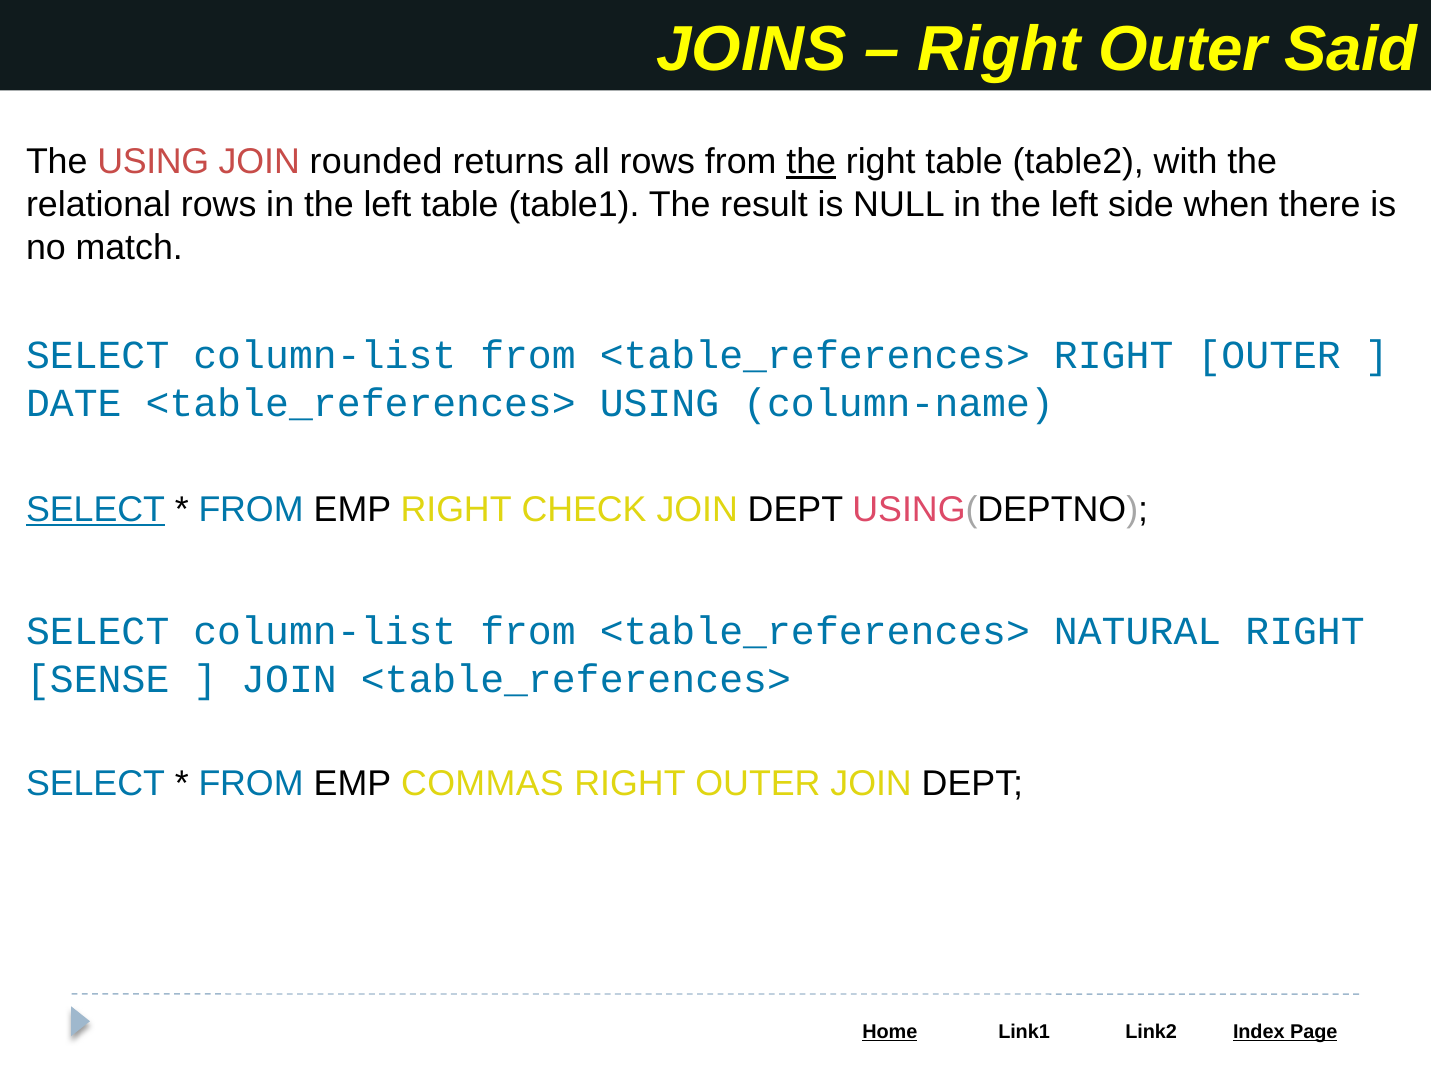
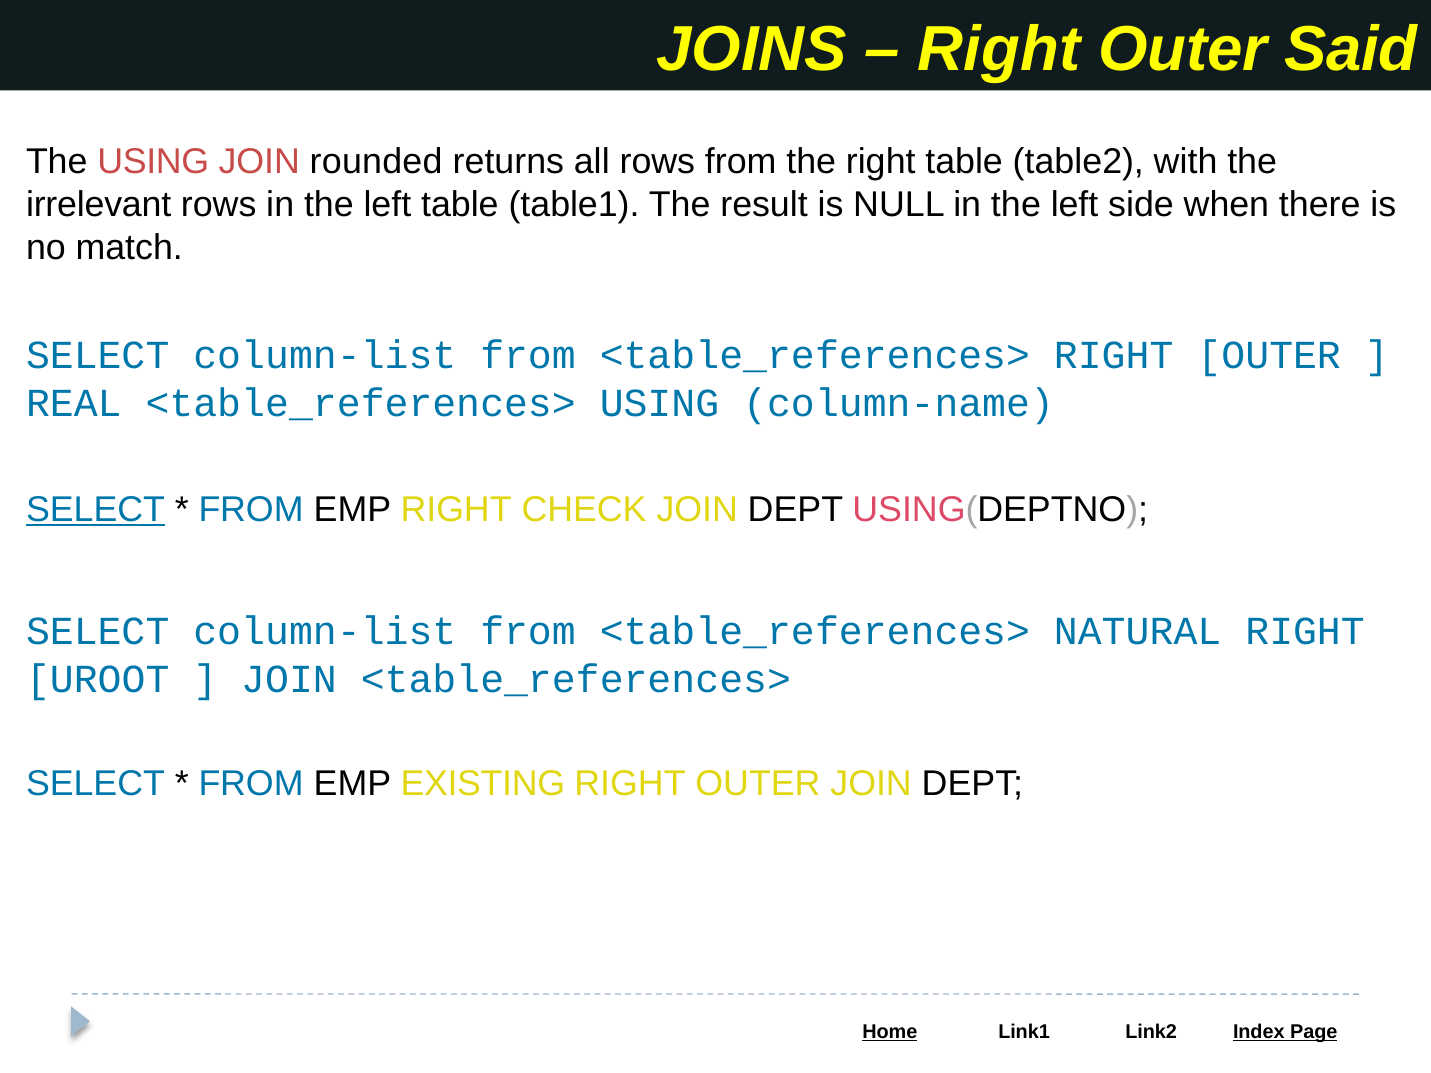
the underline: present -> none (811, 162)
relational: relational -> irrelevant (99, 205)
DATE: DATE -> REAL (74, 403)
SENSE: SENSE -> UROOT (98, 679)
COMMAS: COMMAS -> EXISTING (483, 784)
